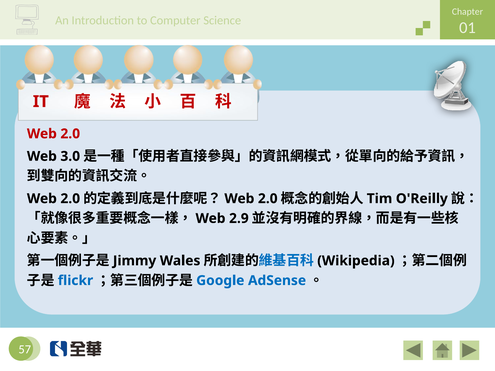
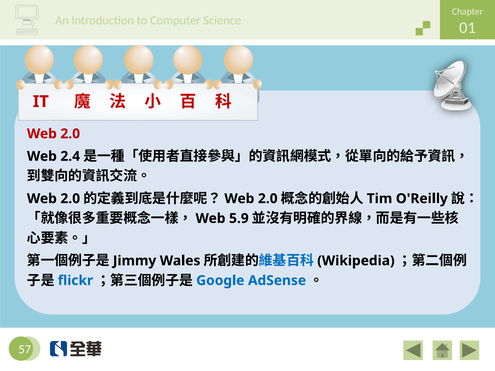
3.0: 3.0 -> 2.4 (70, 156)
2.9: 2.9 -> 5.9 (239, 219)
